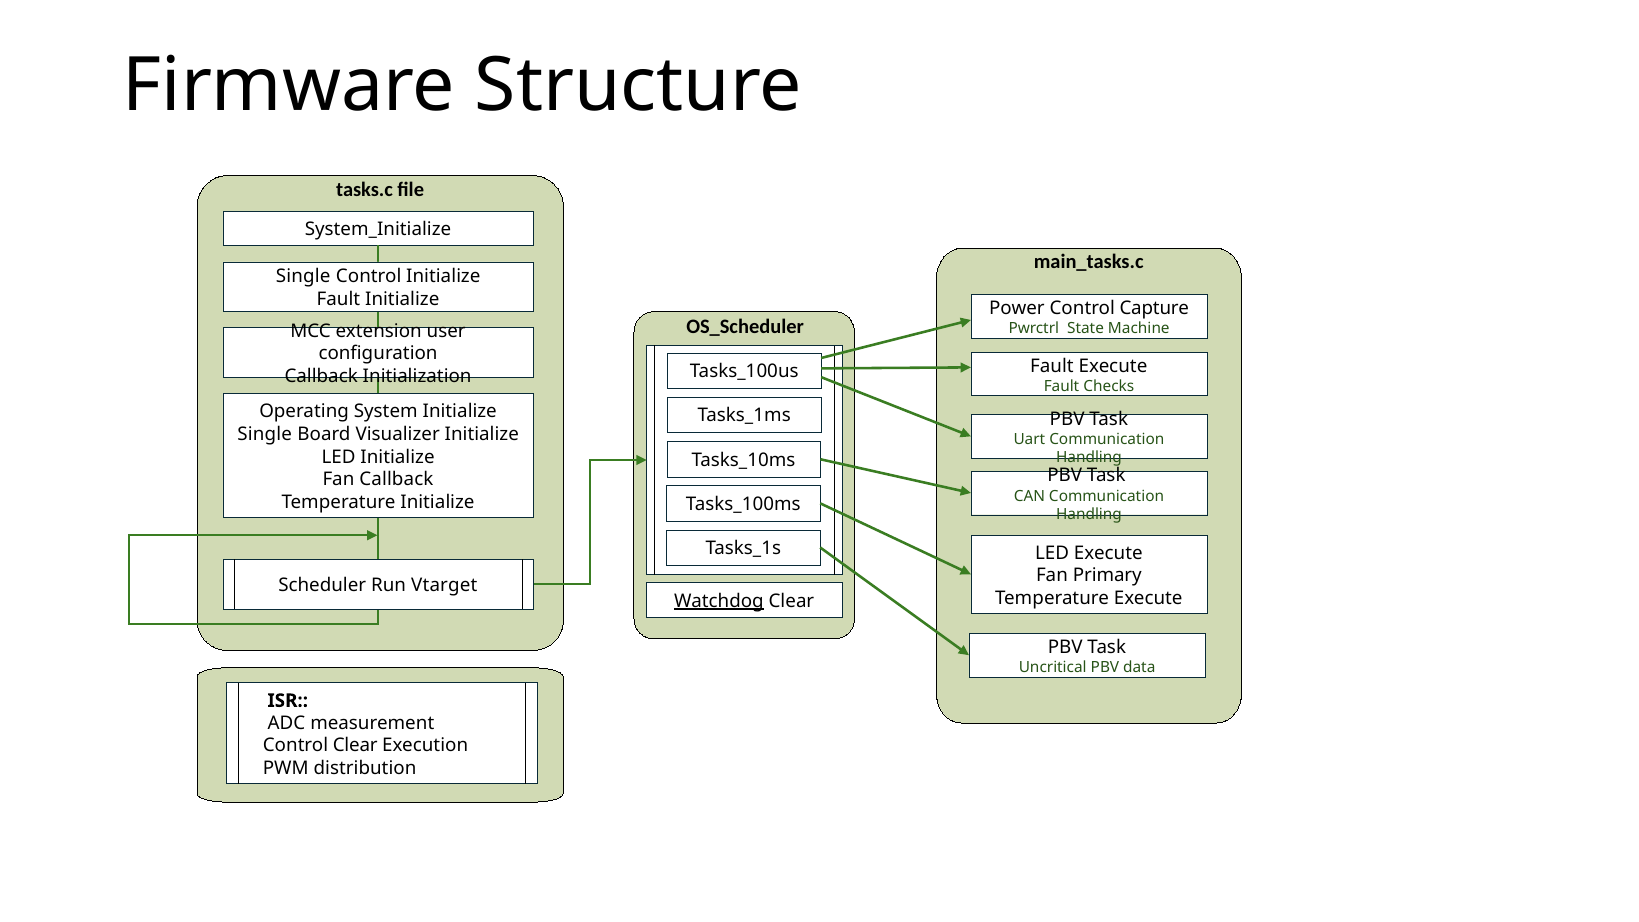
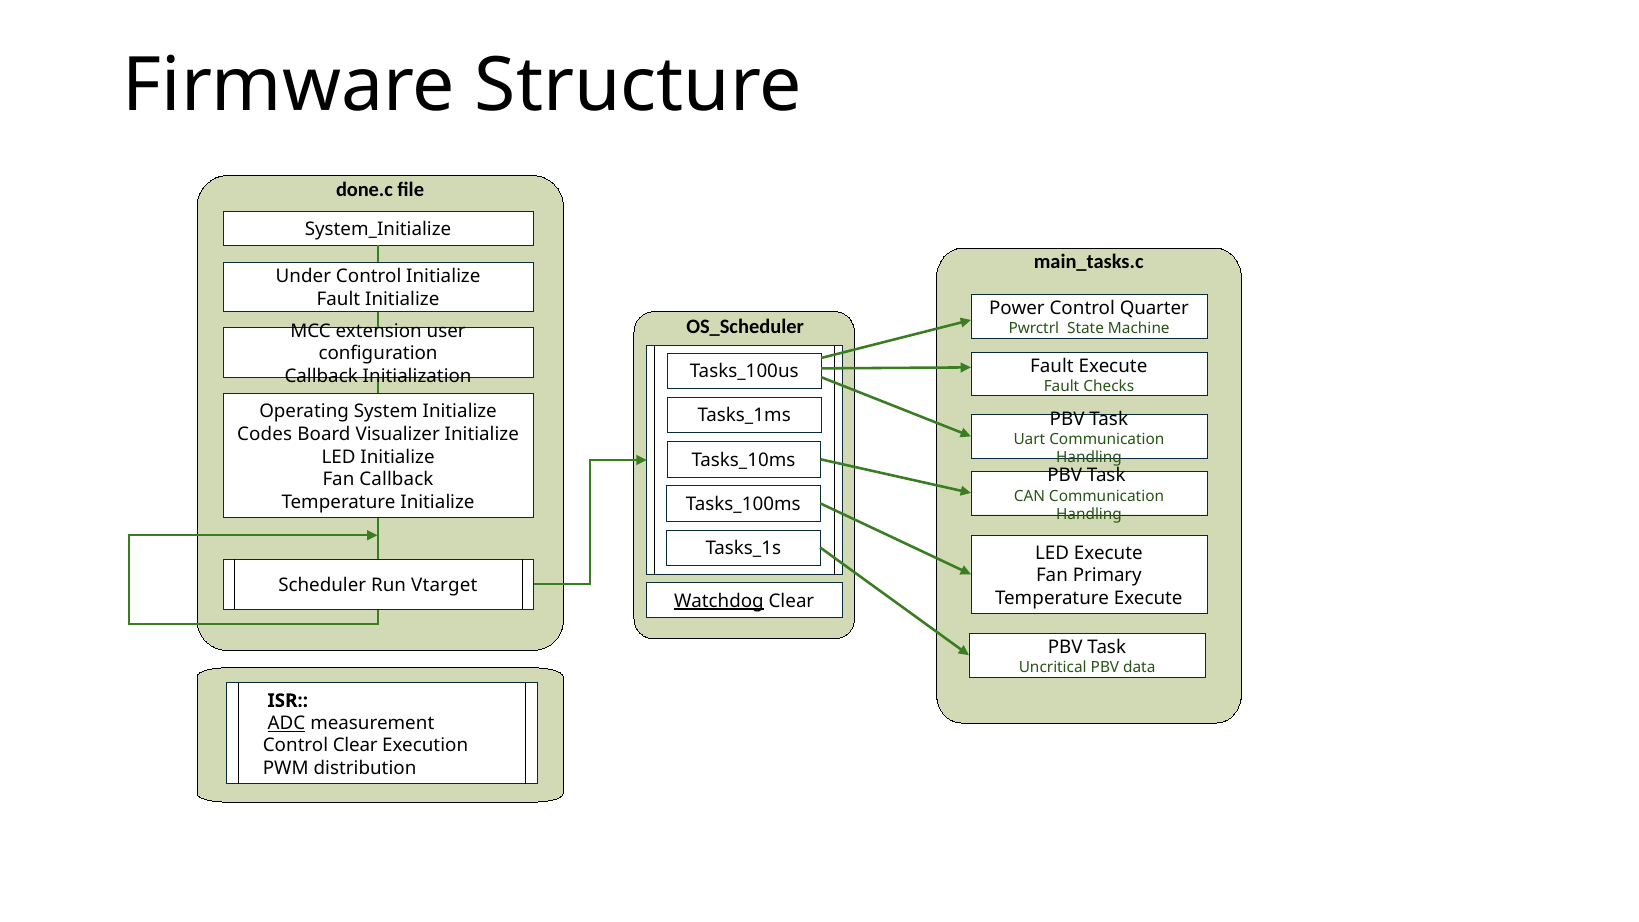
tasks.c: tasks.c -> done.c (364, 189)
Single: Single -> Under (303, 277)
Capture: Capture -> Quarter (1154, 308)
Single: Single -> Codes (265, 434)
ADC underline: none -> present (286, 723)
